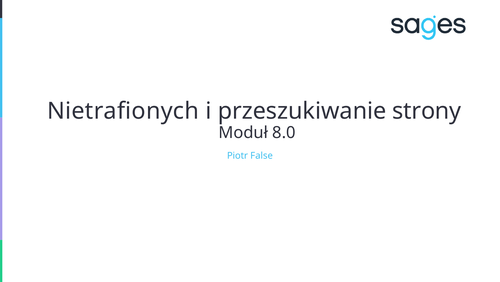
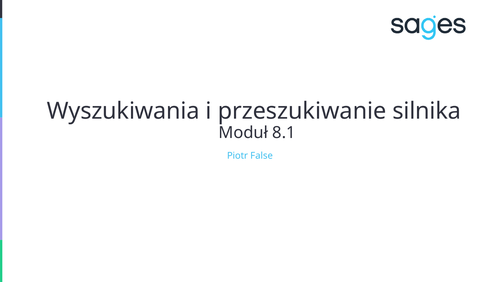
Nietrafionych: Nietrafionych -> Wyszukiwania (123, 111)
strony: strony -> silnika (427, 111)
8.0: 8.0 -> 8.1 (284, 132)
